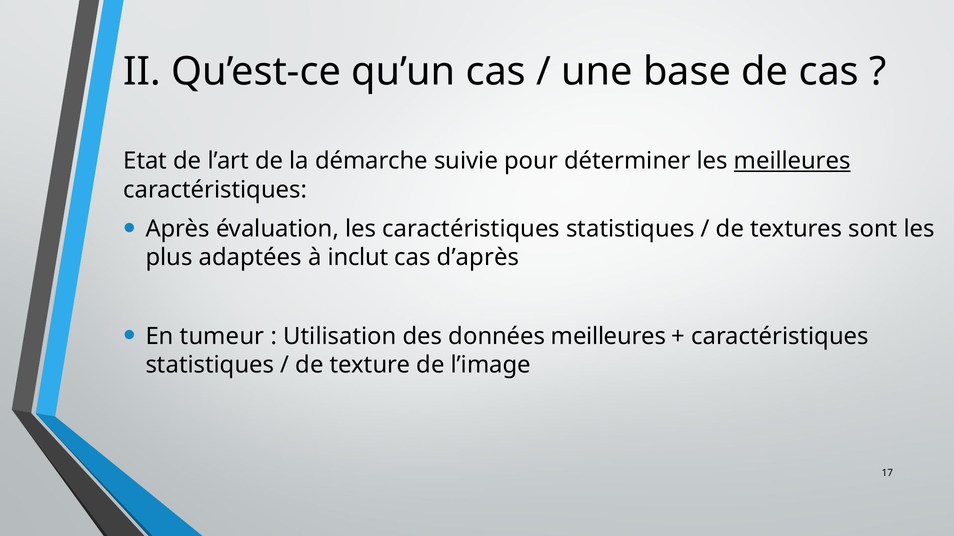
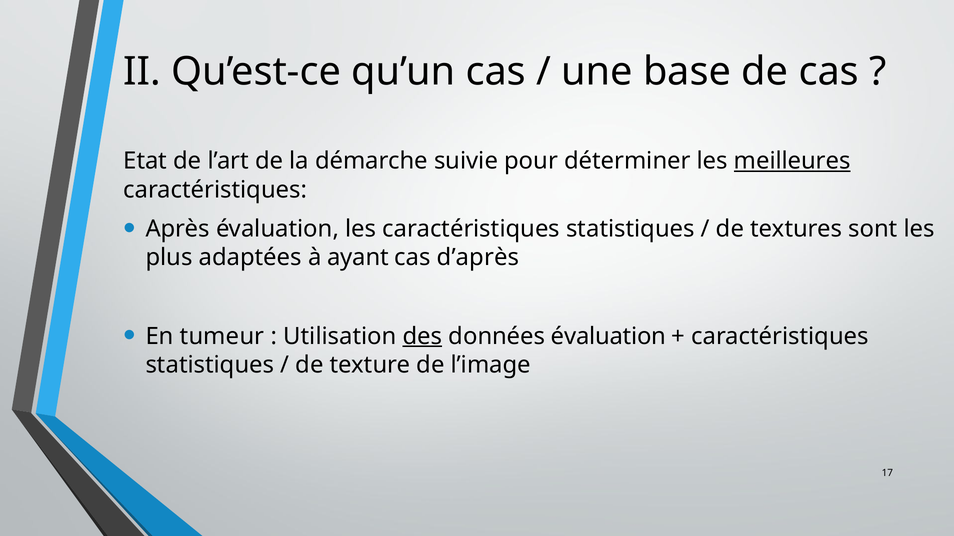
inclut: inclut -> ayant (358, 258)
des underline: none -> present (422, 337)
données meilleures: meilleures -> évaluation (608, 337)
